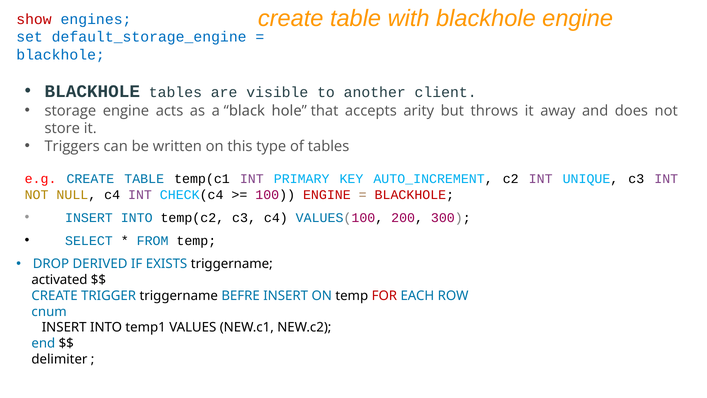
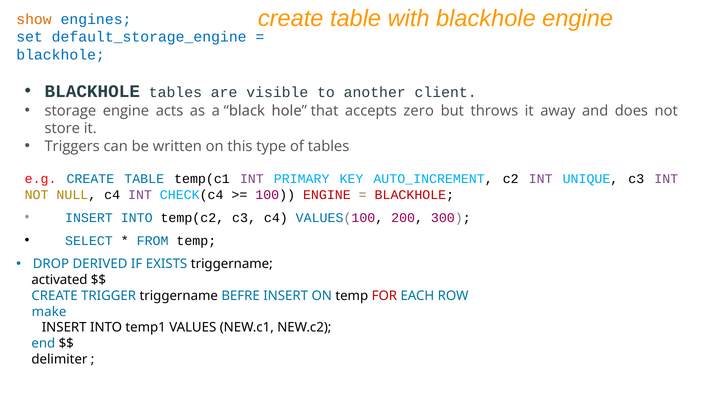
show colour: red -> orange (34, 19)
arity: arity -> zero (419, 111)
cnum: cnum -> make (49, 311)
